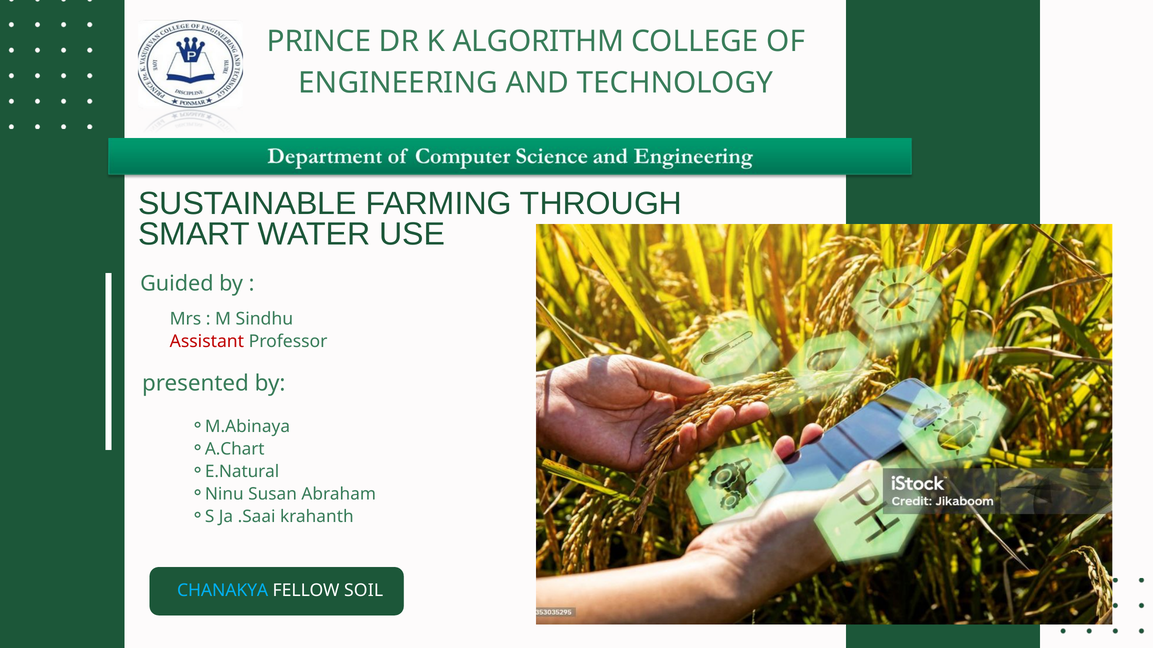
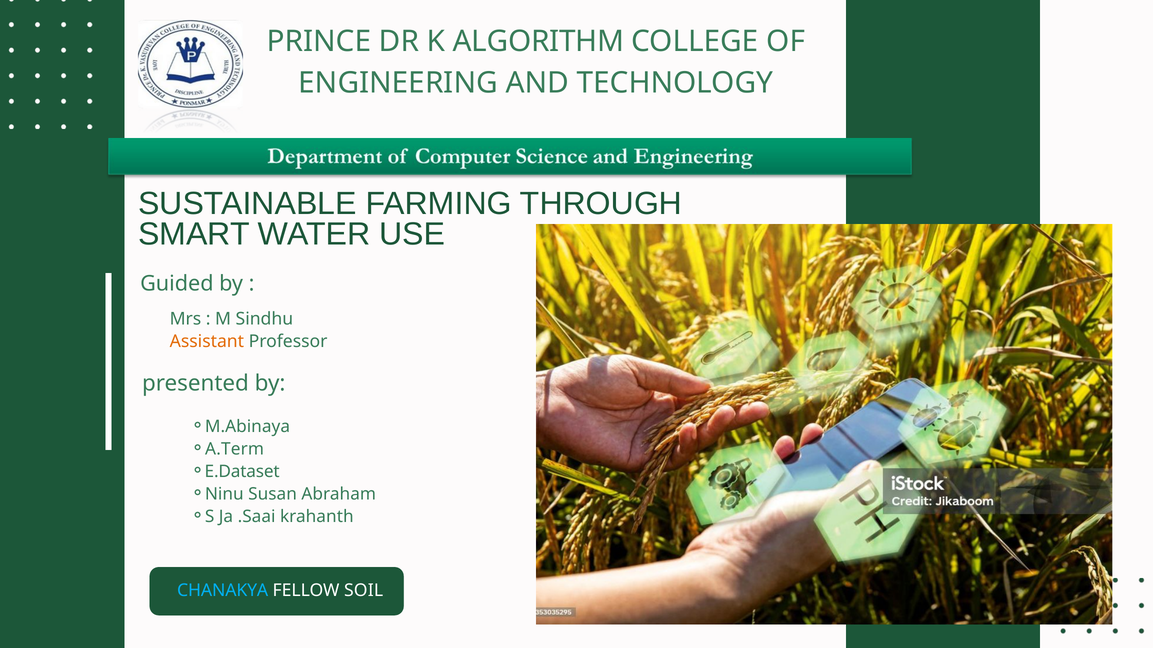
Assistant colour: red -> orange (207, 342)
A.Chart: A.Chart -> A.Term (235, 449)
E.Natural: E.Natural -> E.Dataset (242, 472)
